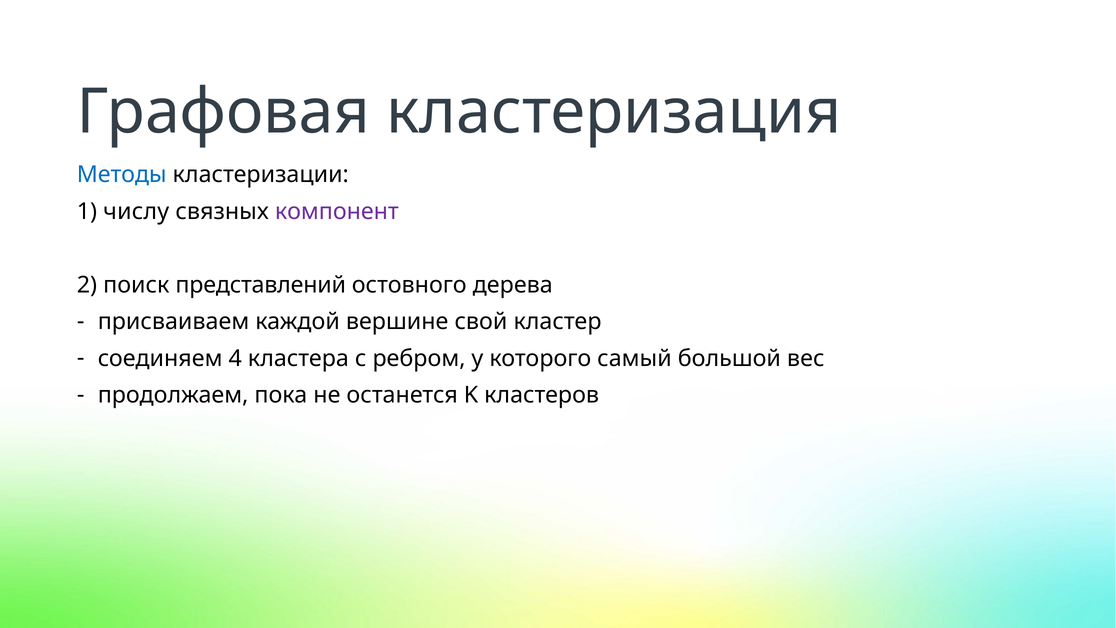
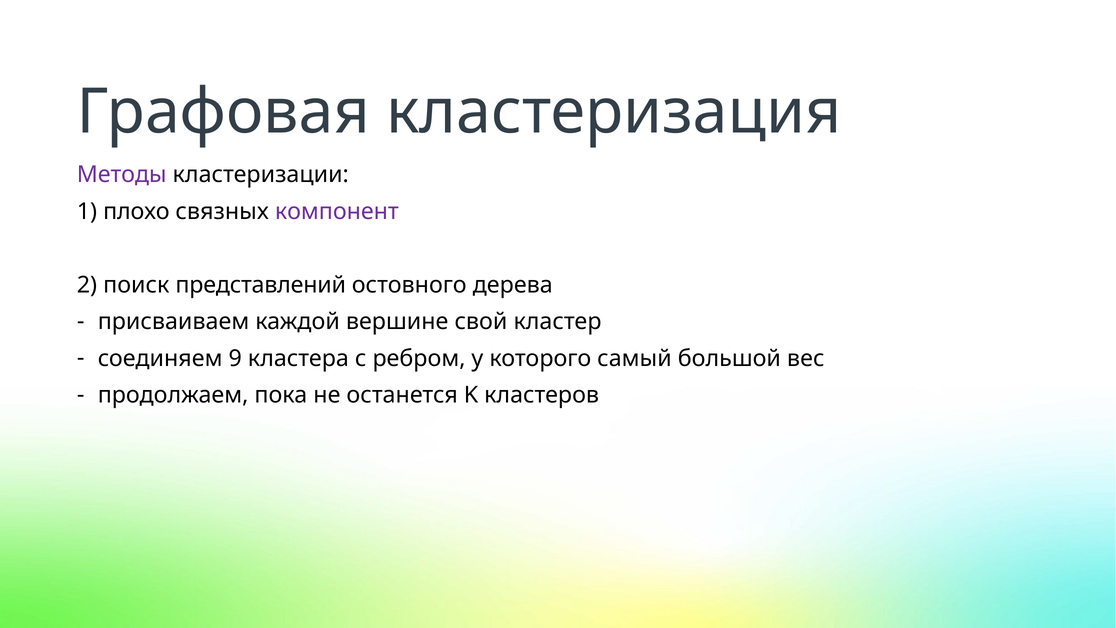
Методы colour: blue -> purple (122, 175)
числу: числу -> плохо (136, 211)
4: 4 -> 9 (235, 358)
